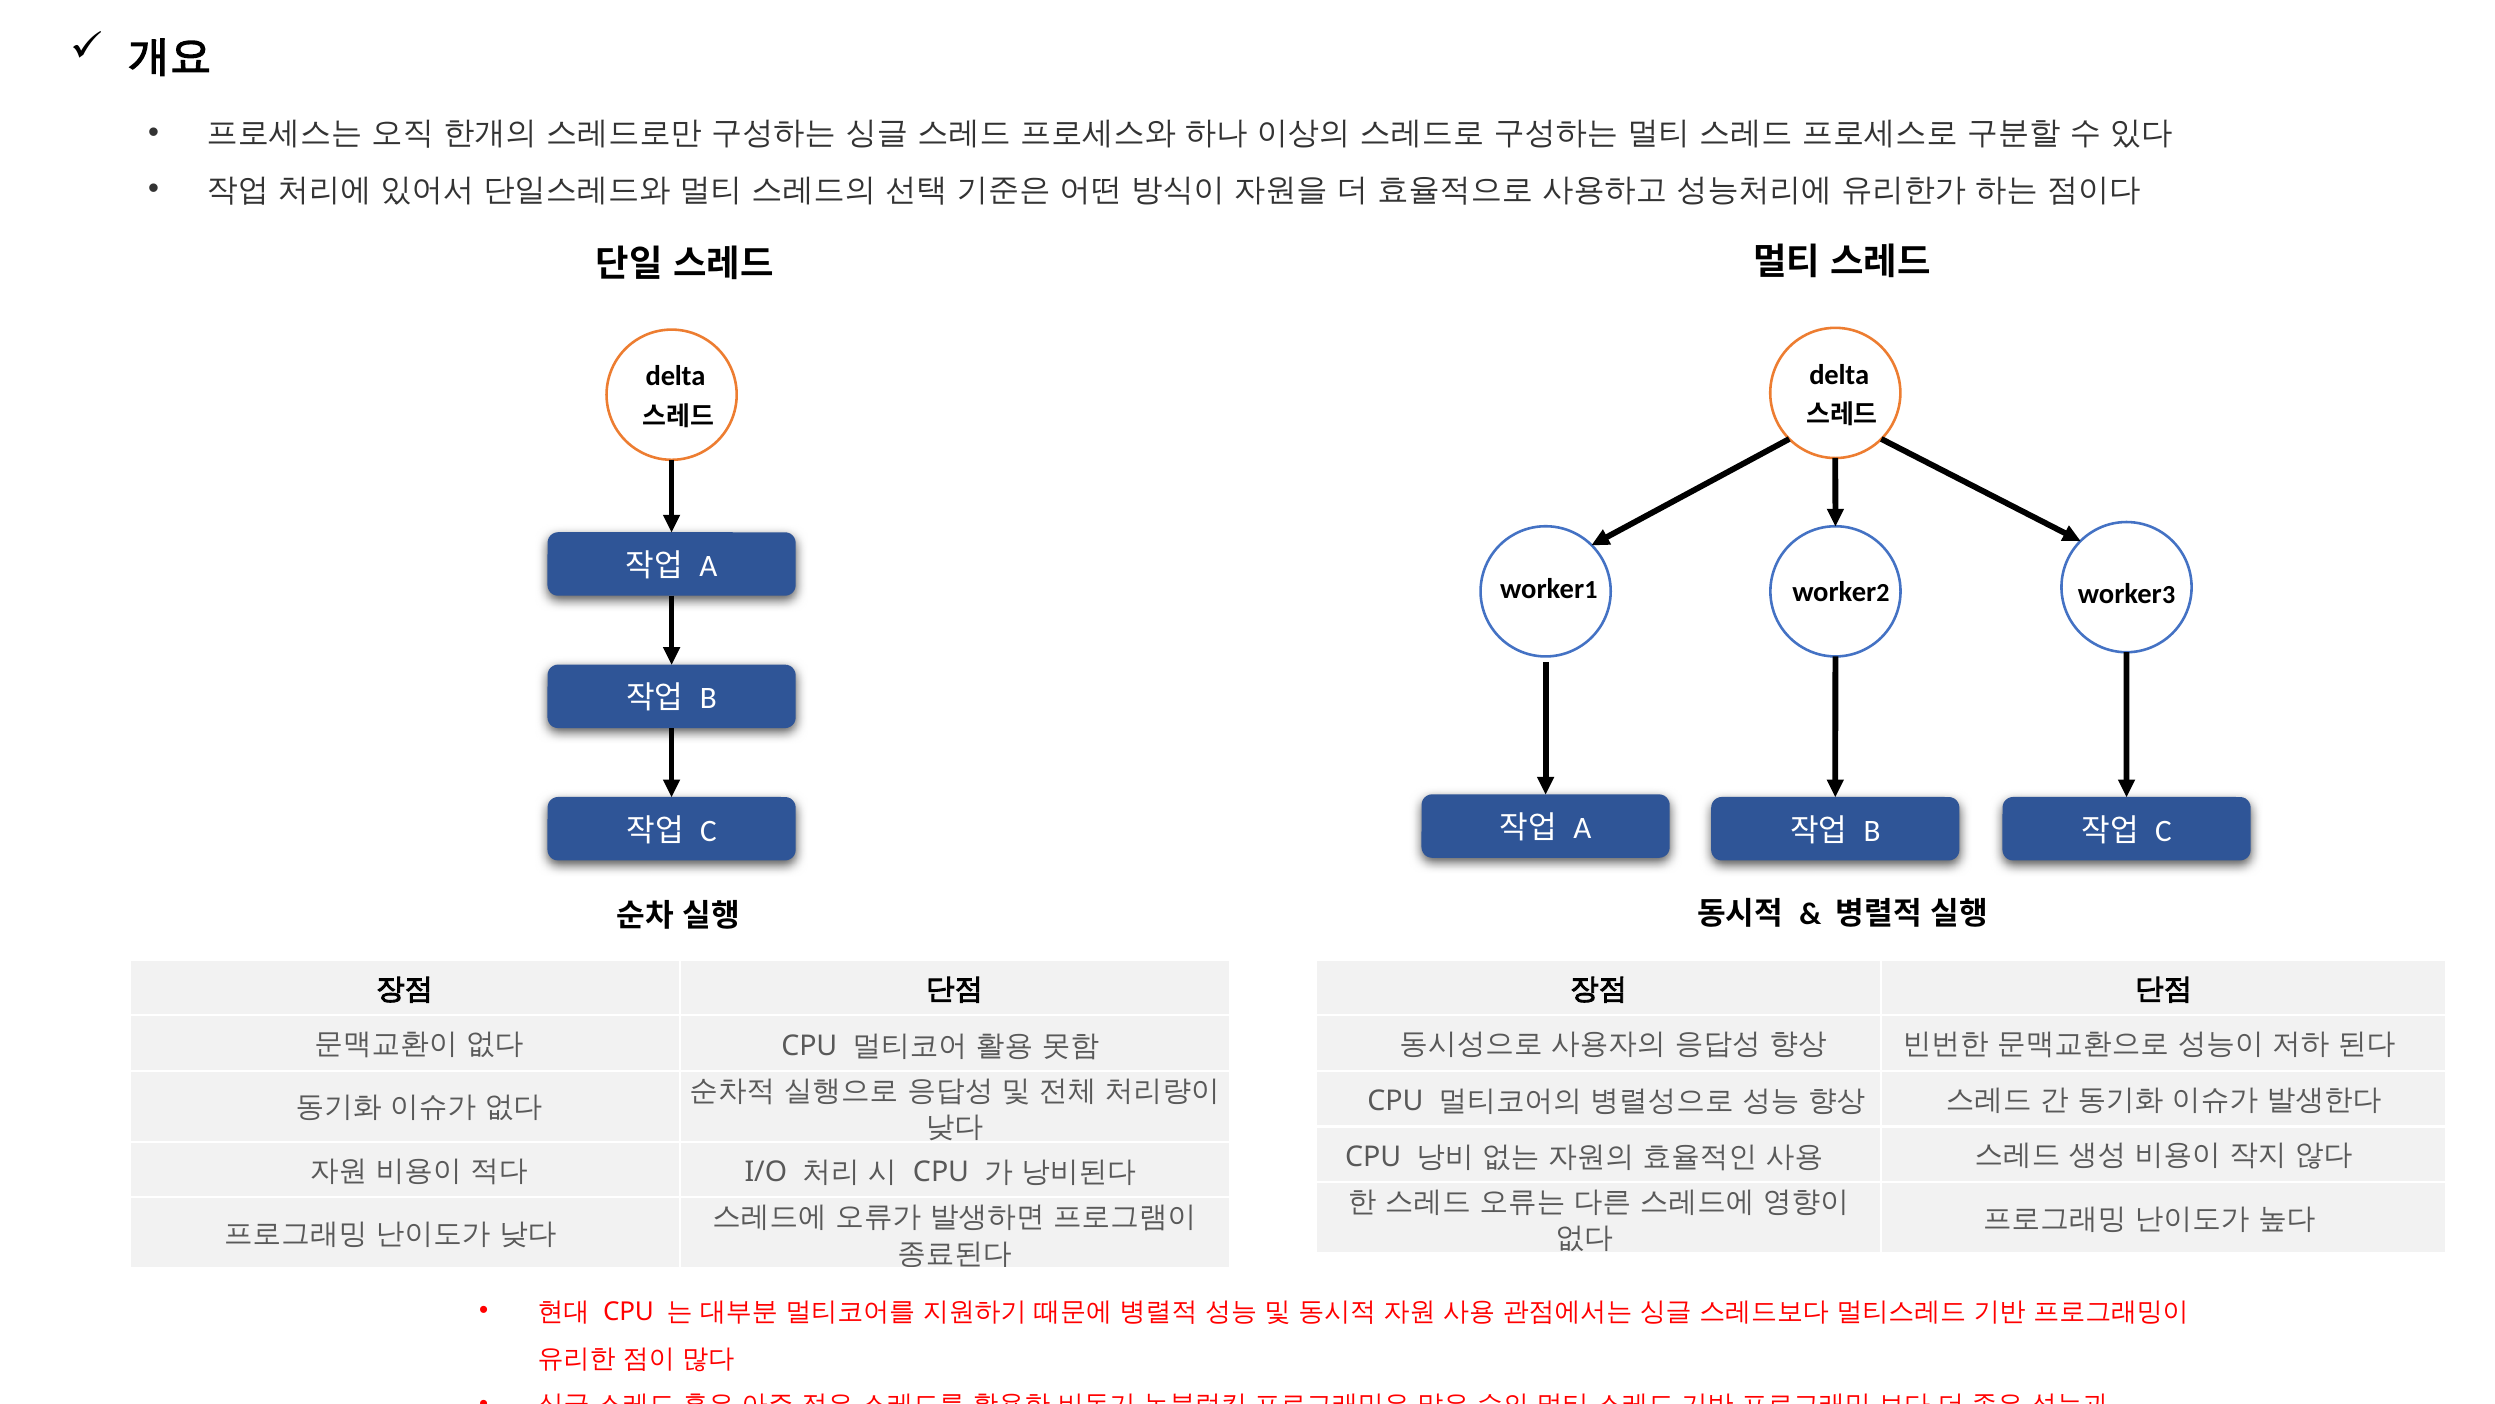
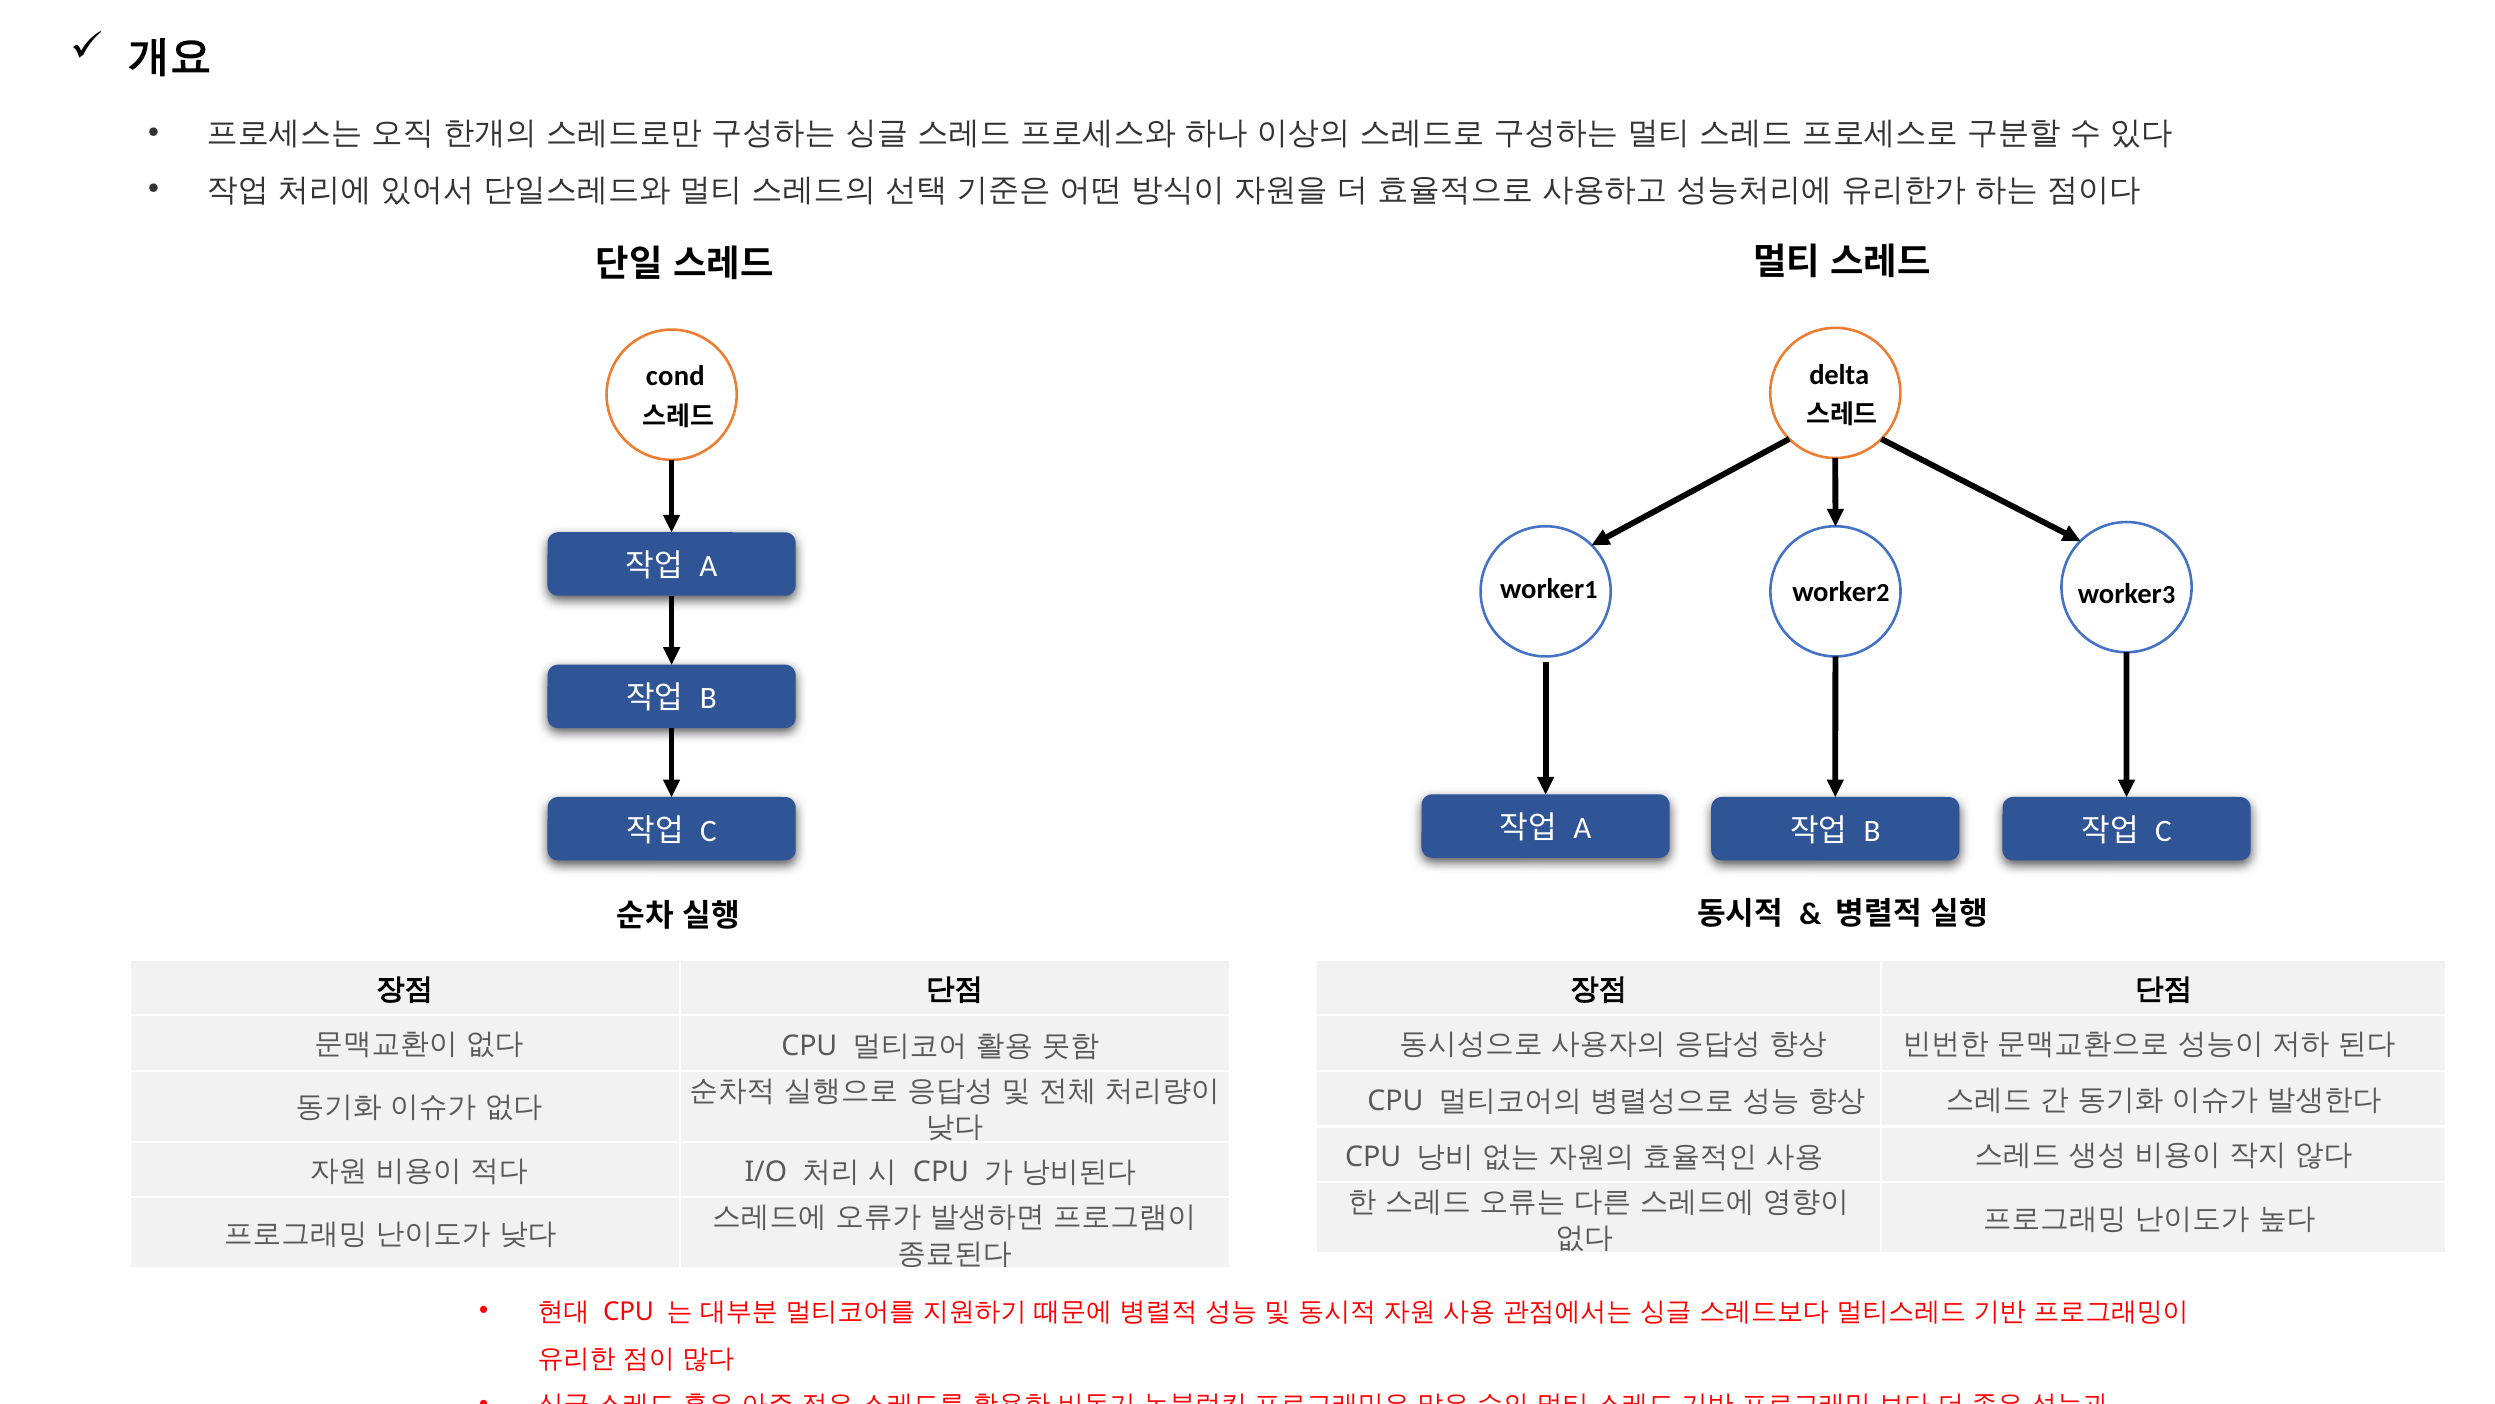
delta: delta -> cond (675, 376)
